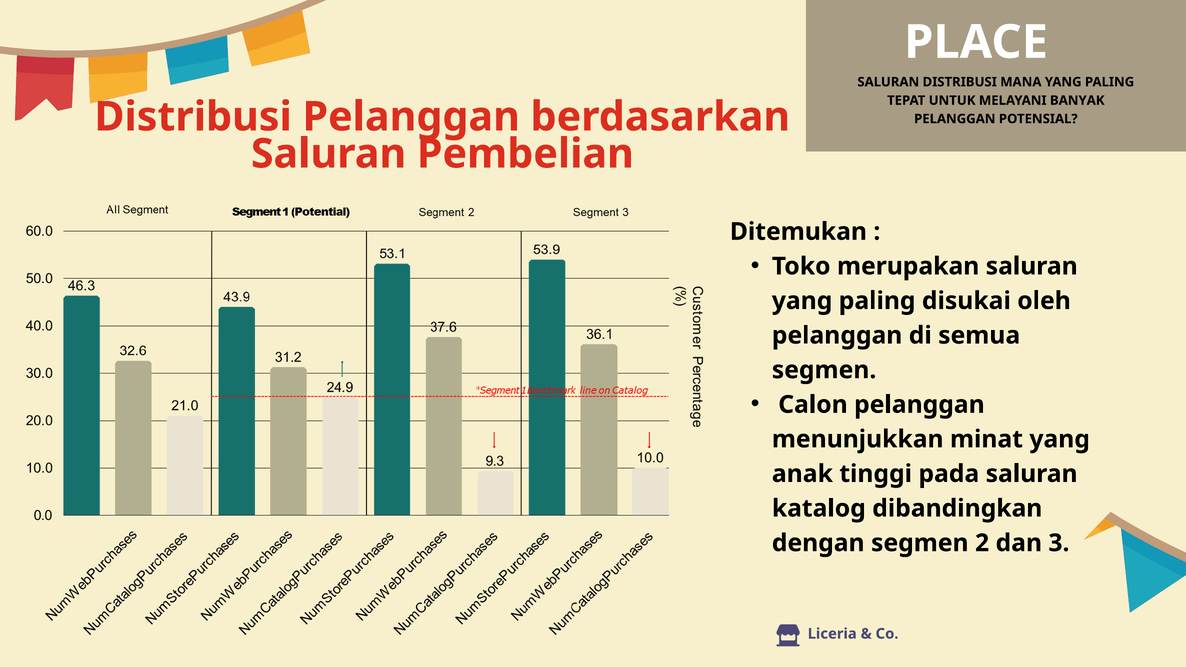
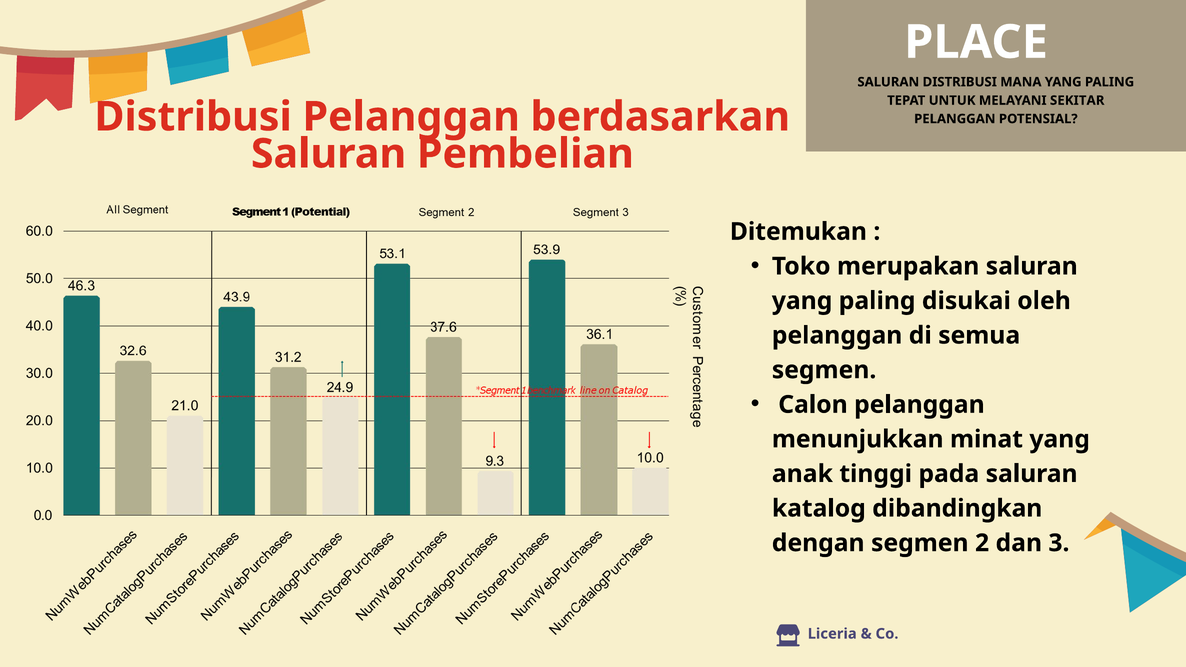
BANYAK: BANYAK -> SEKITAR (1077, 100)
